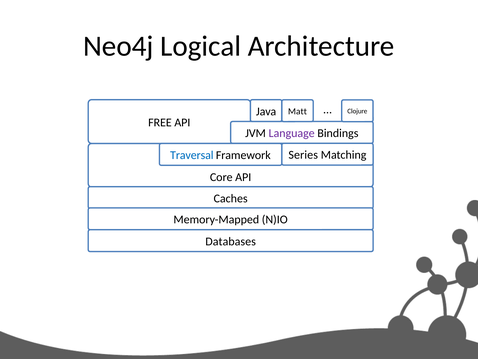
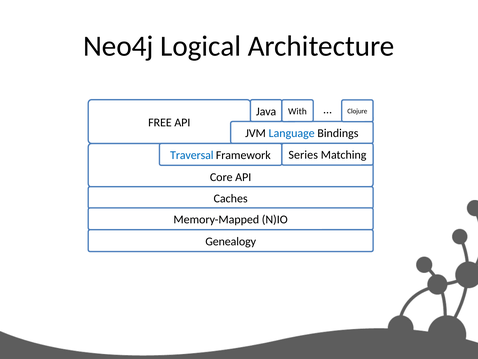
Matt: Matt -> With (297, 111)
Language colour: purple -> blue (292, 133)
Databases: Databases -> Genealogy (231, 241)
